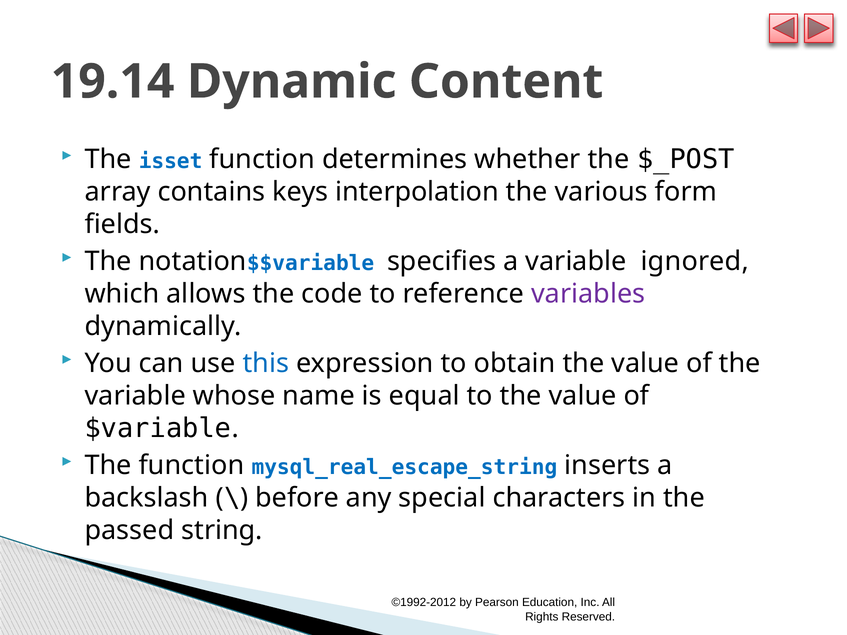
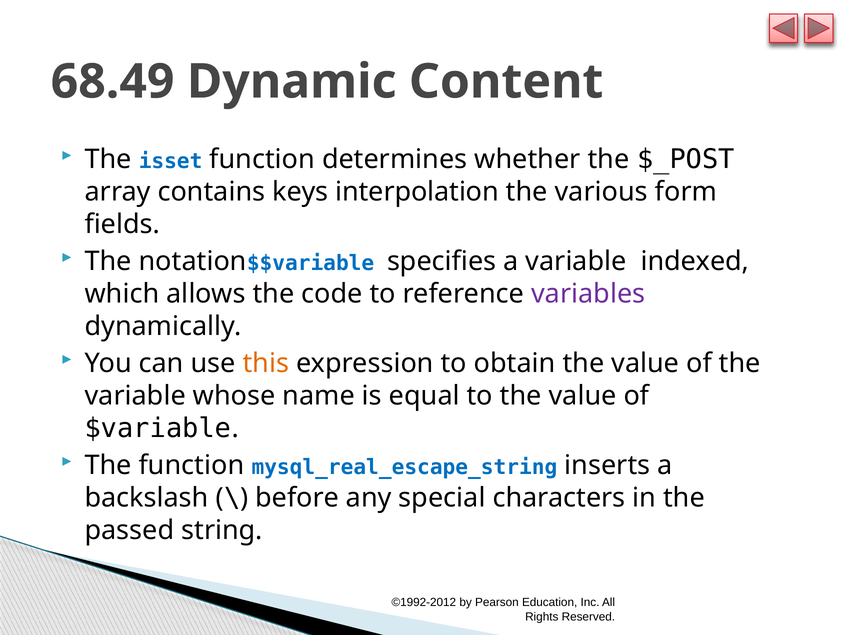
19.14: 19.14 -> 68.49 (113, 82)
ignored: ignored -> indexed (695, 262)
this colour: blue -> orange (266, 364)
